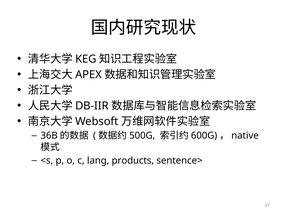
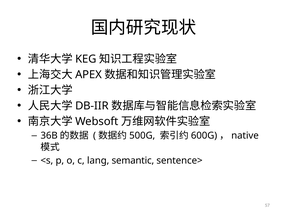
products: products -> semantic (133, 161)
